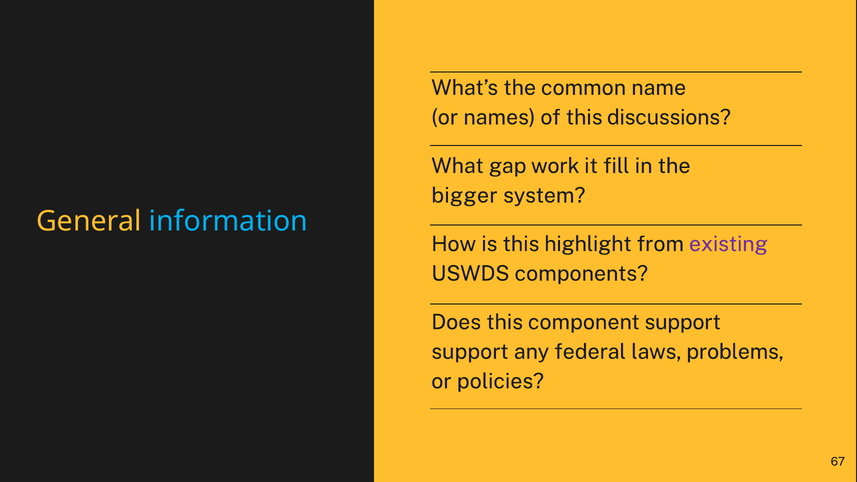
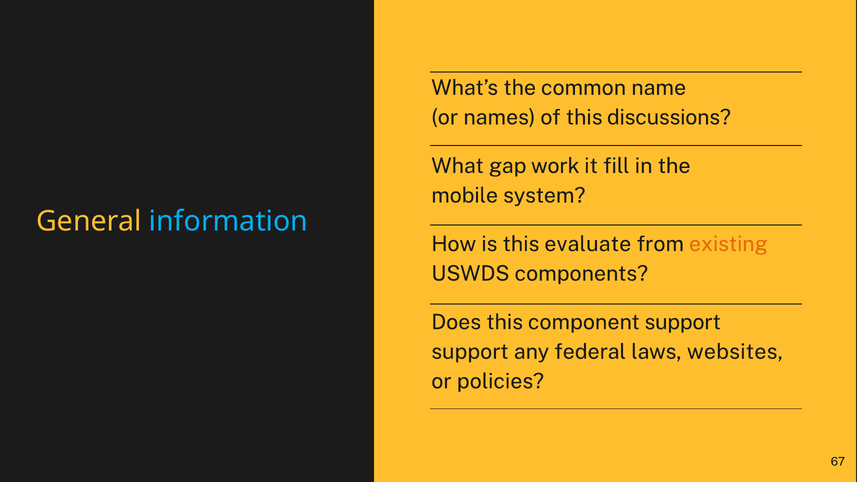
bigger: bigger -> mobile (465, 196)
highlight: highlight -> evaluate (588, 244)
existing colour: purple -> orange (728, 244)
problems: problems -> websites (735, 352)
